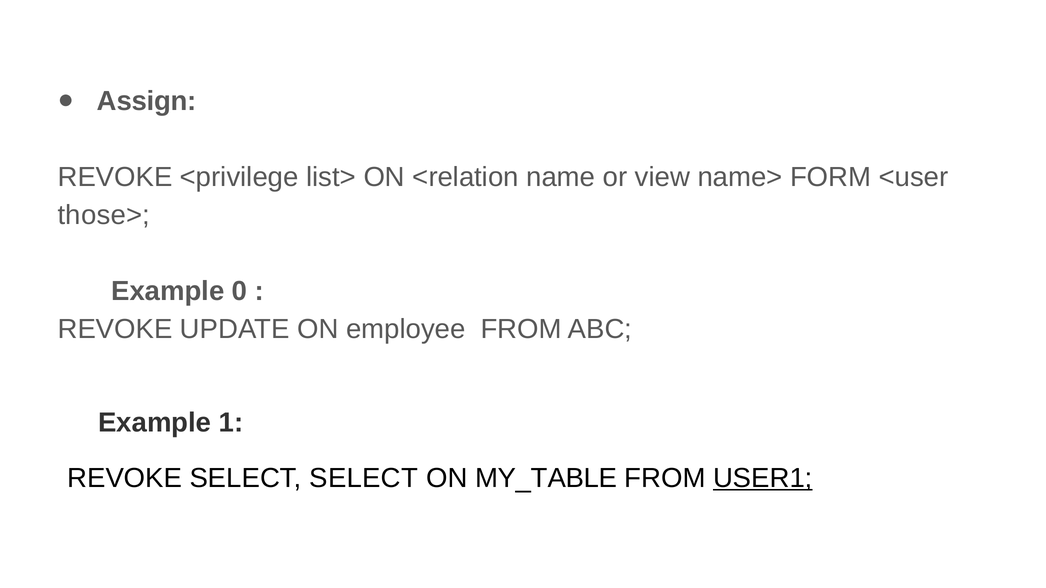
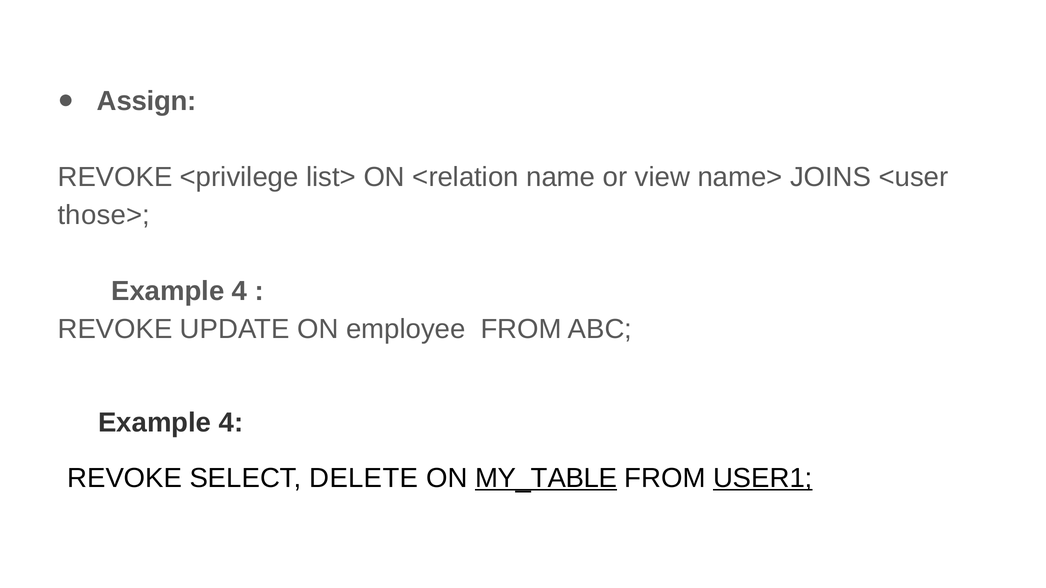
FORM: FORM -> JOINS (831, 177)
0: 0 -> 4 (240, 291)
1: 1 -> 4 (231, 423)
SELECT SELECT: SELECT -> DELETE (364, 478)
MY_TABLE underline: none -> present (546, 478)
